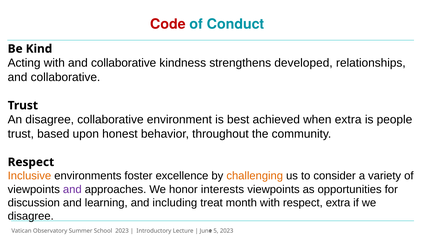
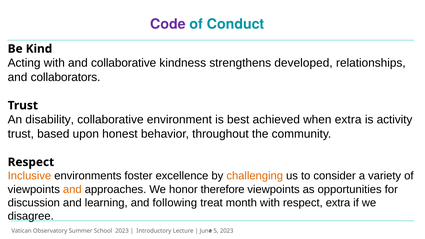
Code colour: red -> purple (168, 24)
collaborative: collaborative -> collaborators (66, 77)
An disagree: disagree -> disability (50, 120)
people: people -> activity (395, 120)
and colour: purple -> orange (72, 189)
interests: interests -> therefore (223, 189)
including: including -> following (175, 203)
